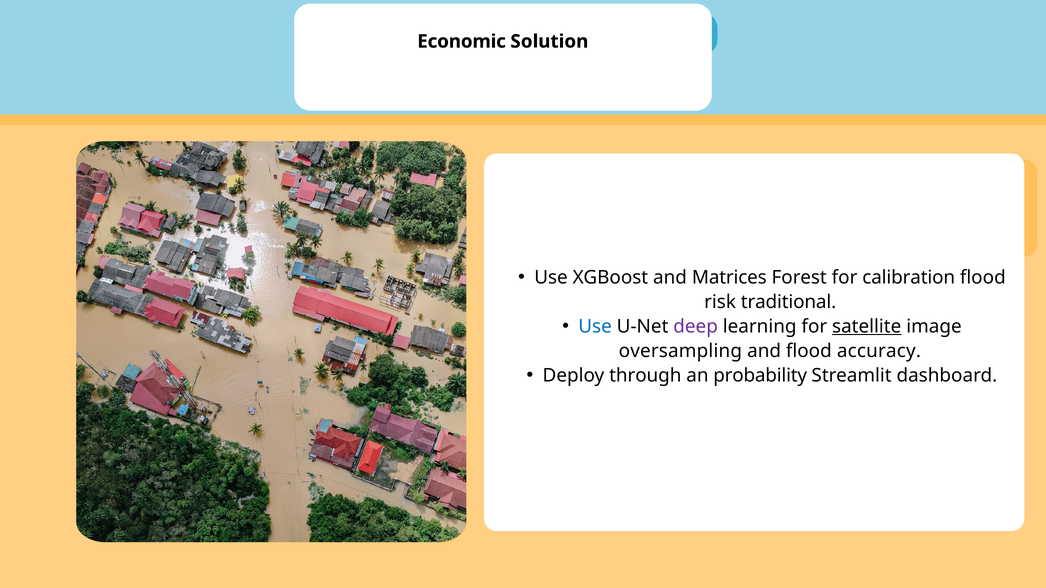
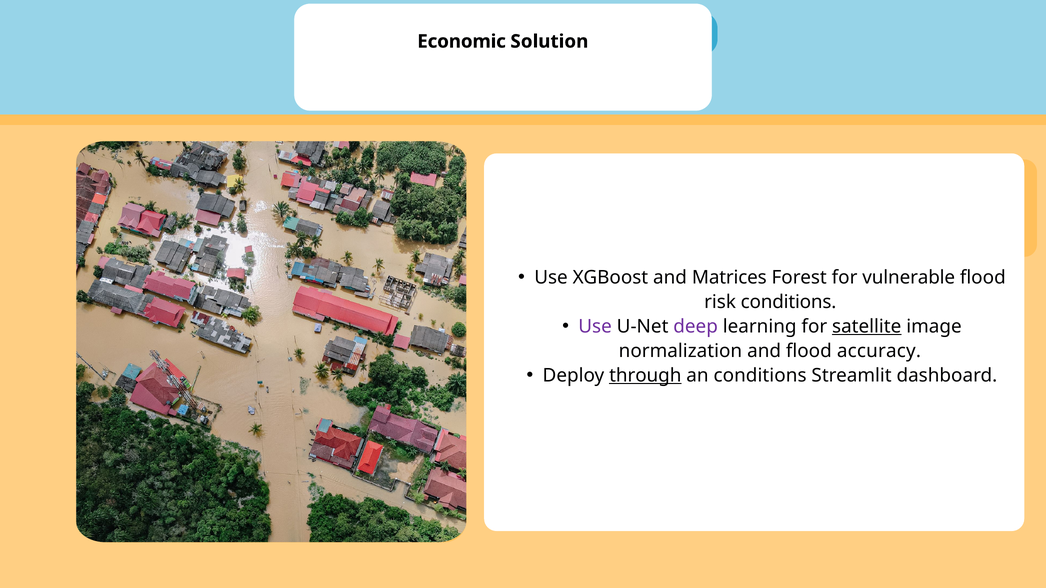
calibration: calibration -> vulnerable (909, 278)
risk traditional: traditional -> conditions (789, 302)
Use colour: blue -> purple (595, 327)
oversampling: oversampling -> normalization (680, 351)
through underline: none -> present (645, 376)
an probability: probability -> conditions (760, 376)
